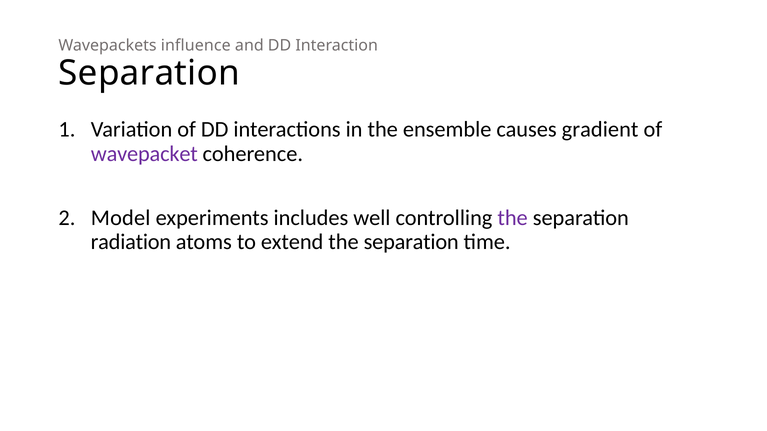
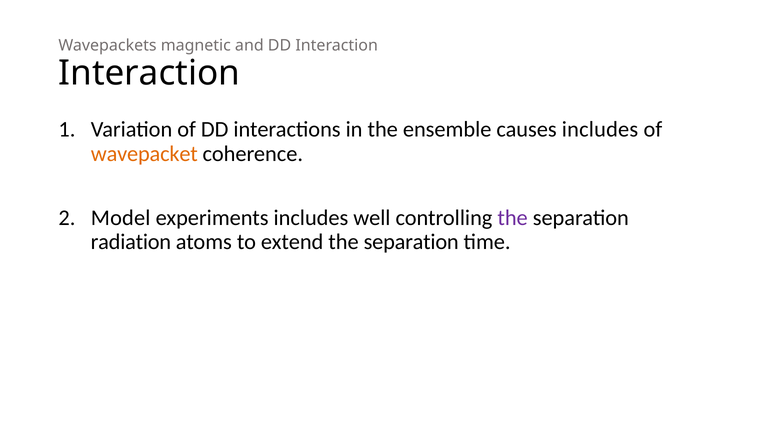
influence: influence -> magnetic (196, 46)
Separation: Separation -> Interaction (149, 73)
causes gradient: gradient -> includes (600, 130)
wavepacket colour: purple -> orange (144, 154)
